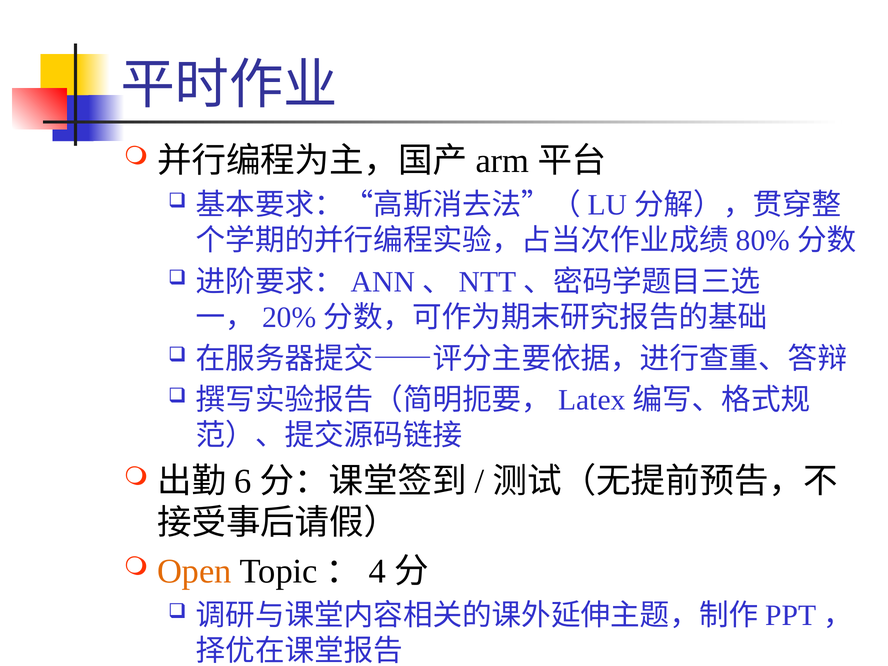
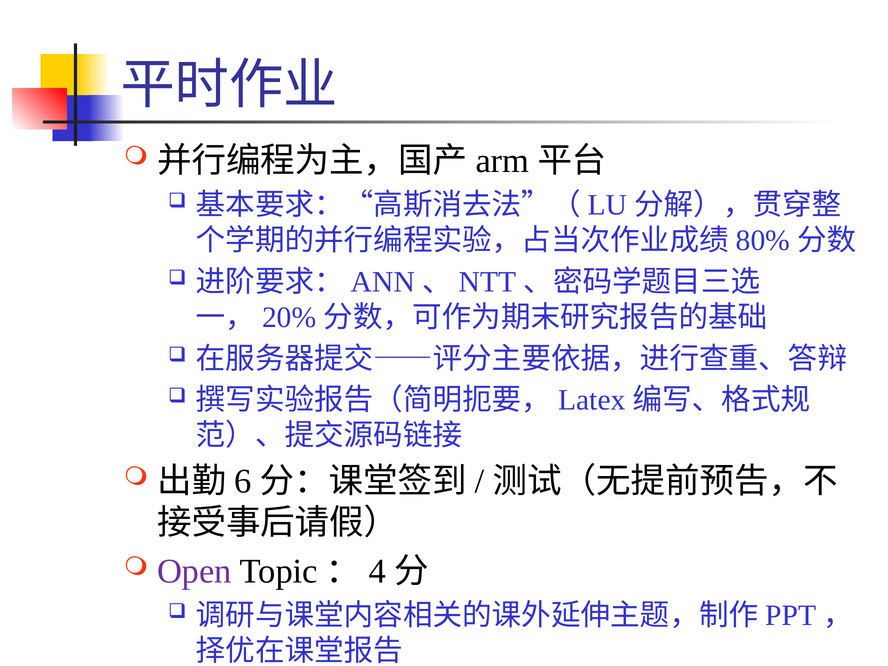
Open colour: orange -> purple (194, 571)
